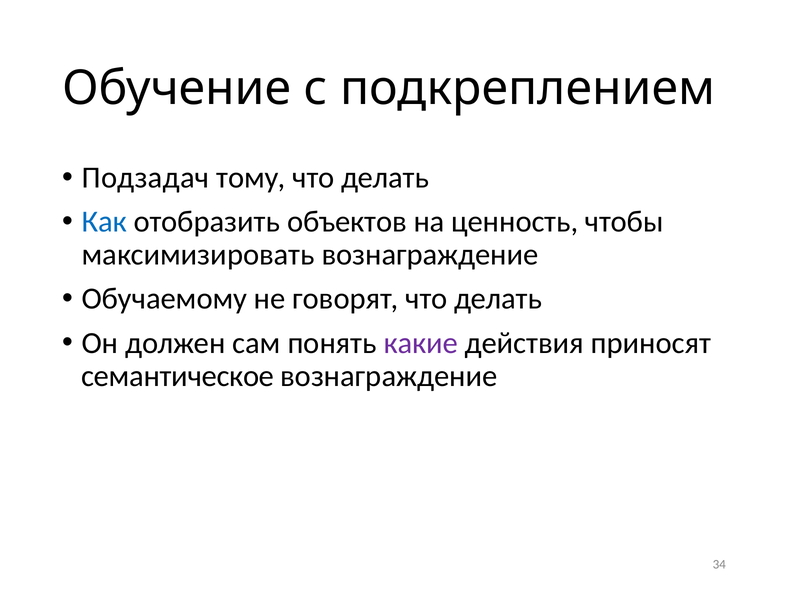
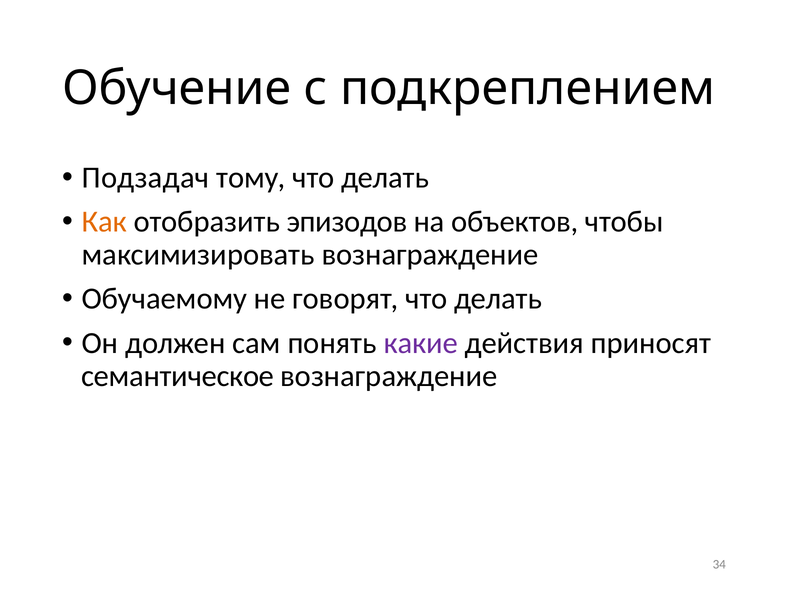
Как colour: blue -> orange (104, 222)
объектов: объектов -> эпизодов (347, 222)
ценность: ценность -> объектов (515, 222)
